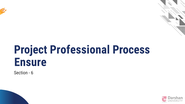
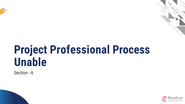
Ensure: Ensure -> Unable (30, 62)
